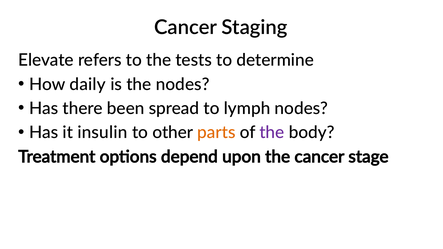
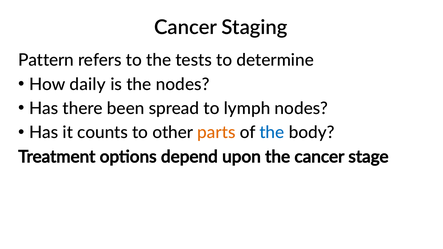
Elevate: Elevate -> Pattern (46, 60)
insulin: insulin -> counts (103, 133)
the colour: purple -> blue (272, 133)
